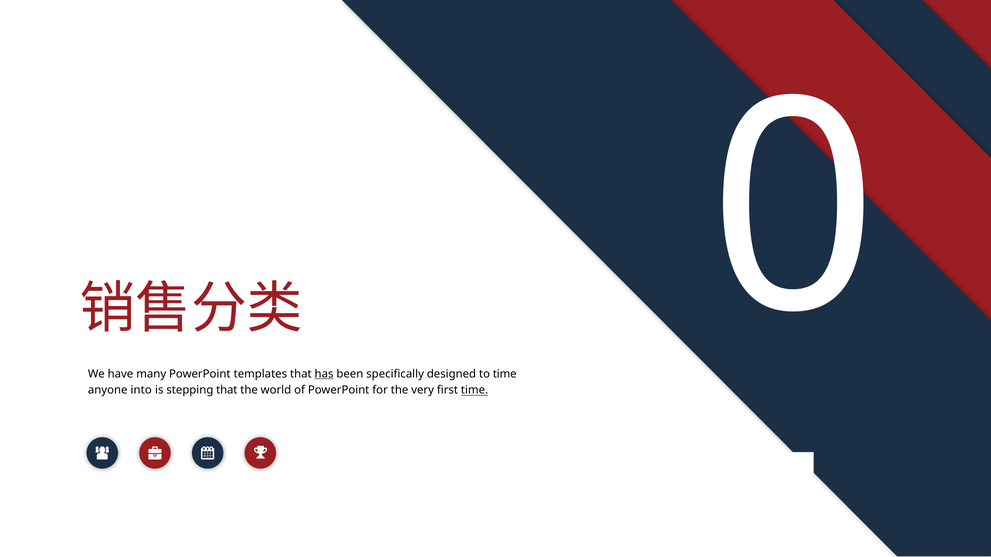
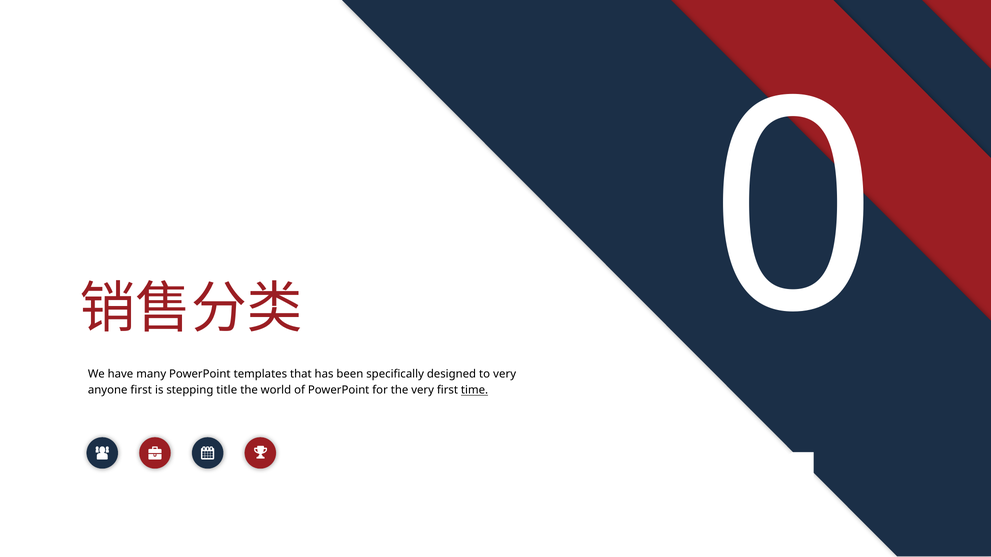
has underline: present -> none (324, 374)
to time: time -> very (505, 374)
anyone into: into -> first (141, 391)
stepping that: that -> title (227, 391)
